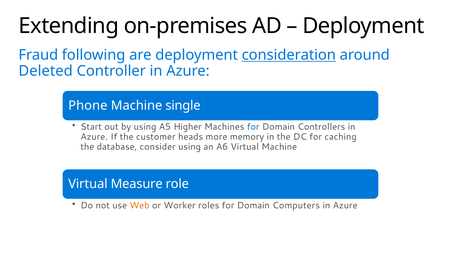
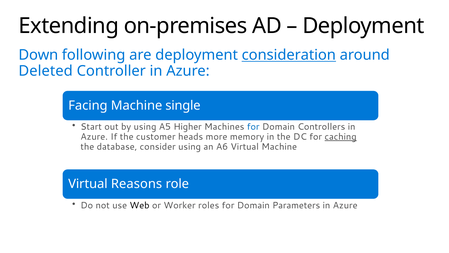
Fraud: Fraud -> Down (38, 55)
Phone: Phone -> Facing (88, 105)
caching underline: none -> present (341, 137)
Measure: Measure -> Reasons (137, 184)
Web colour: orange -> black (140, 205)
Computers: Computers -> Parameters (296, 205)
